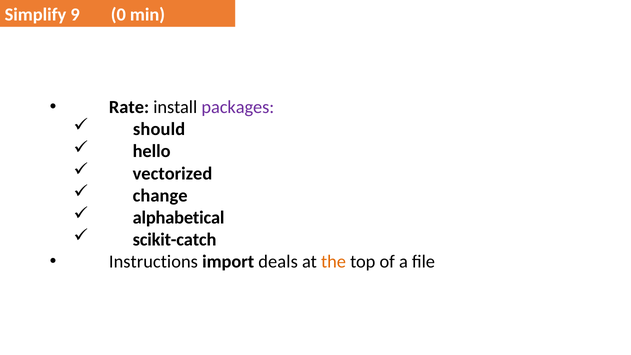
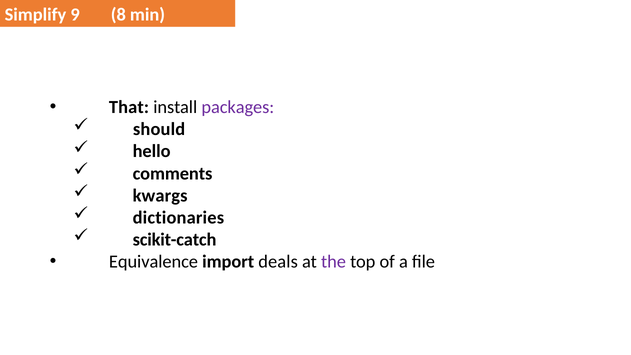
0: 0 -> 8 (118, 15)
Rate: Rate -> That (129, 107)
vectorized: vectorized -> comments (173, 173)
change: change -> kwargs (160, 196)
alphabetical: alphabetical -> dictionaries (178, 218)
Instructions: Instructions -> Equivalence (153, 262)
the colour: orange -> purple (334, 262)
